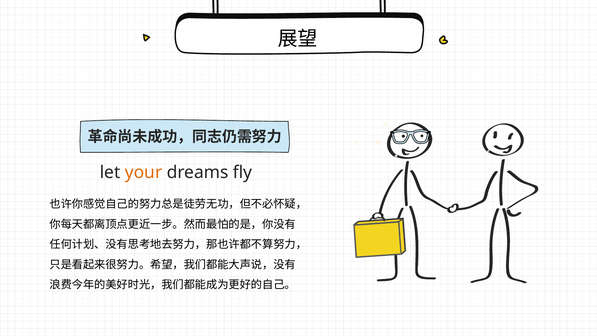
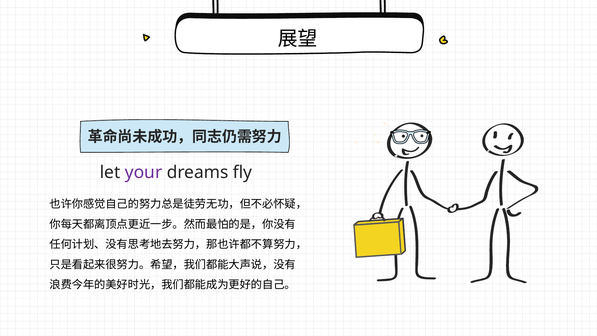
your colour: orange -> purple (144, 172)
